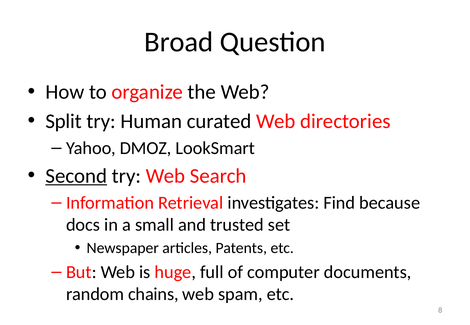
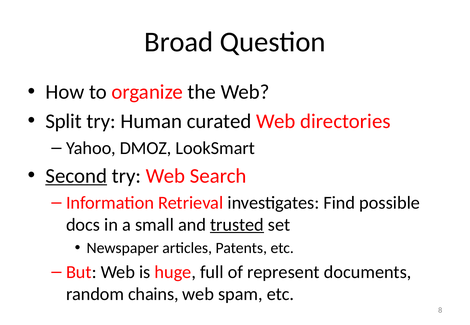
because: because -> possible (390, 203)
trusted underline: none -> present (237, 225)
computer: computer -> represent (283, 273)
